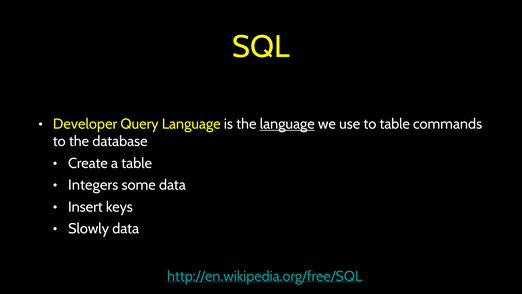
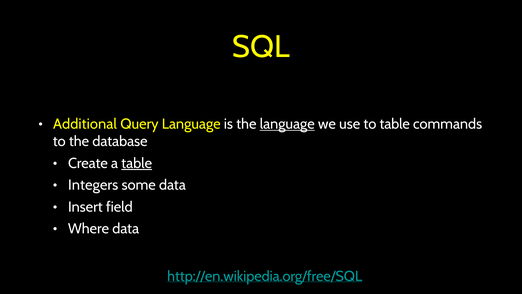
Developer: Developer -> Additional (85, 124)
table underline: none -> present (137, 163)
keys: keys -> field (119, 207)
Slowly: Slowly -> Where (89, 228)
